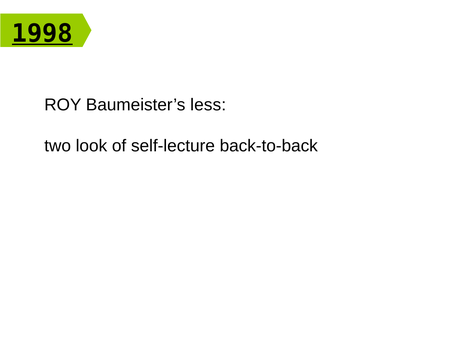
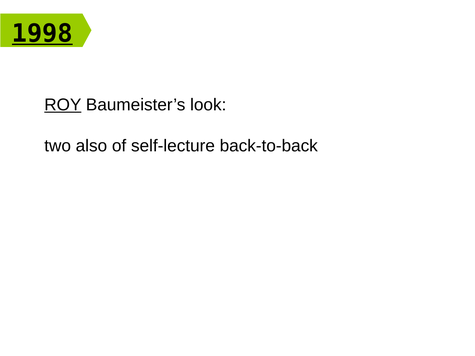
ROY underline: none -> present (63, 105)
less: less -> look (208, 105)
look: look -> also (91, 146)
